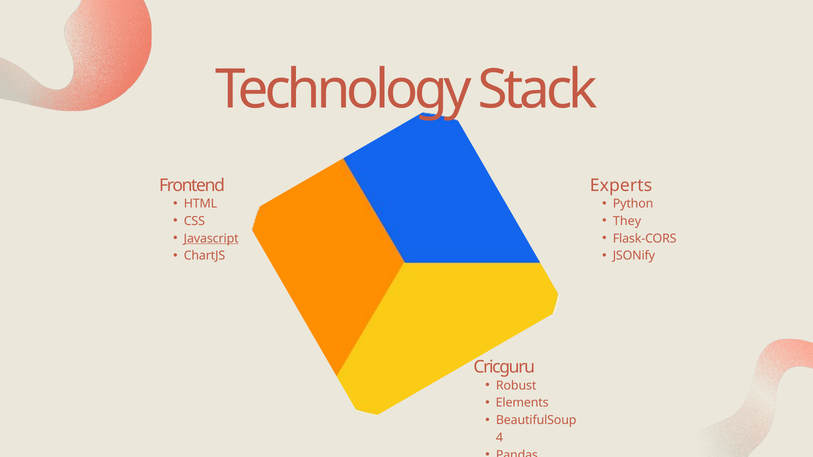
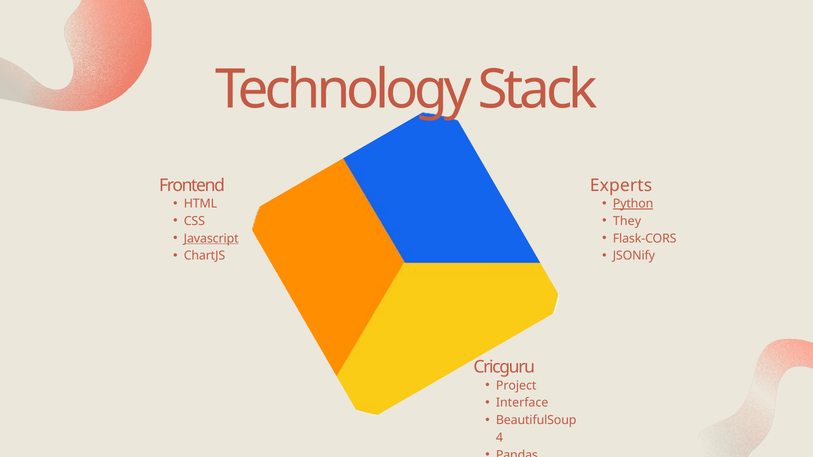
Python underline: none -> present (633, 204)
Robust: Robust -> Project (516, 386)
Elements: Elements -> Interface (522, 403)
